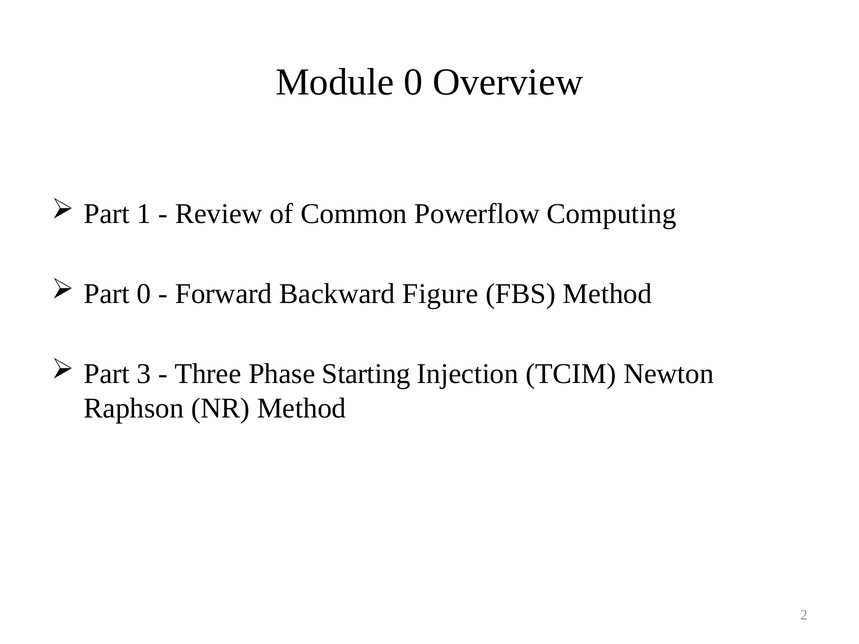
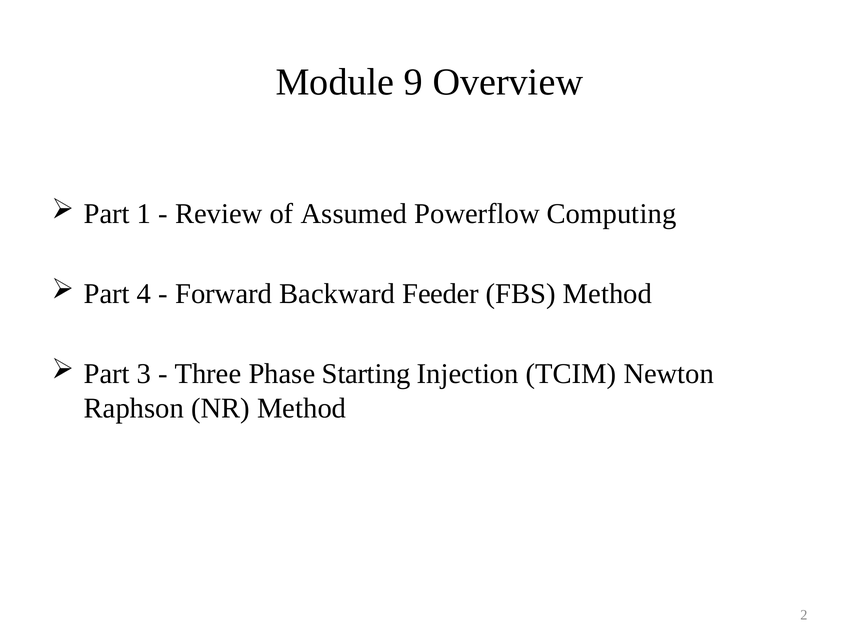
Module 0: 0 -> 9 (413, 82)
Common: Common -> Assumed (354, 214)
Part 0: 0 -> 4 (144, 294)
Figure: Figure -> Feeder (441, 294)
